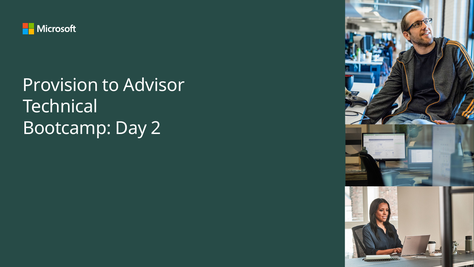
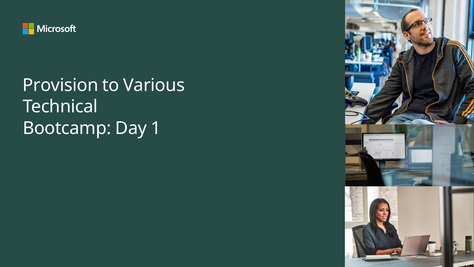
Advisor: Advisor -> Various (154, 85)
2: 2 -> 1 (156, 128)
